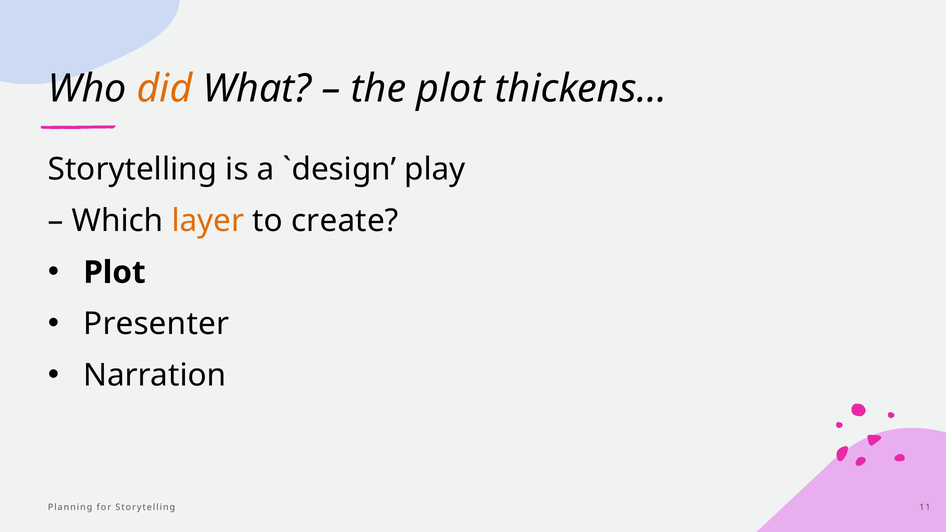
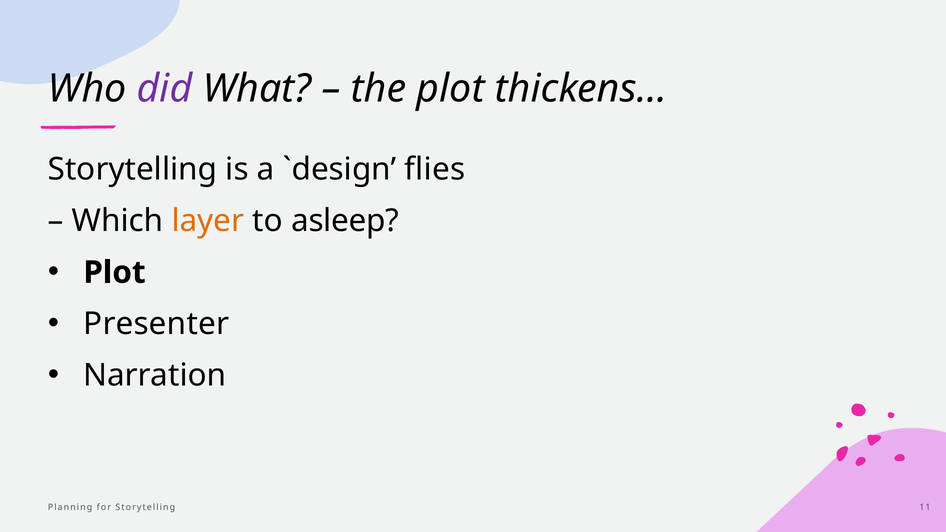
did colour: orange -> purple (165, 89)
play: play -> flies (435, 169)
create: create -> asleep (345, 221)
